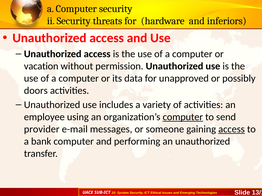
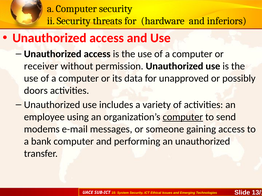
vacation: vacation -> receiver (41, 66)
provider: provider -> modems (42, 129)
access underline: present -> none (232, 129)
